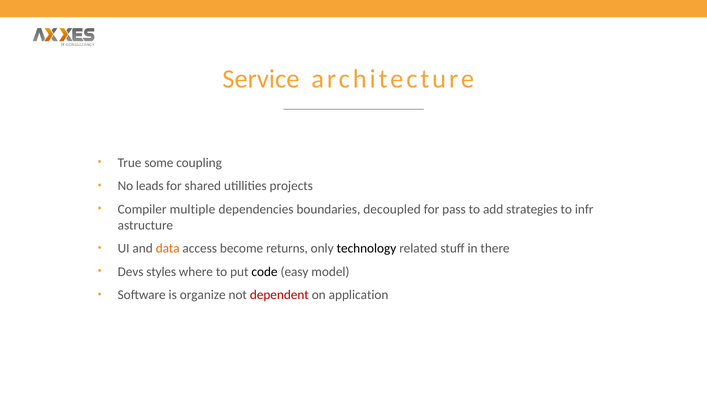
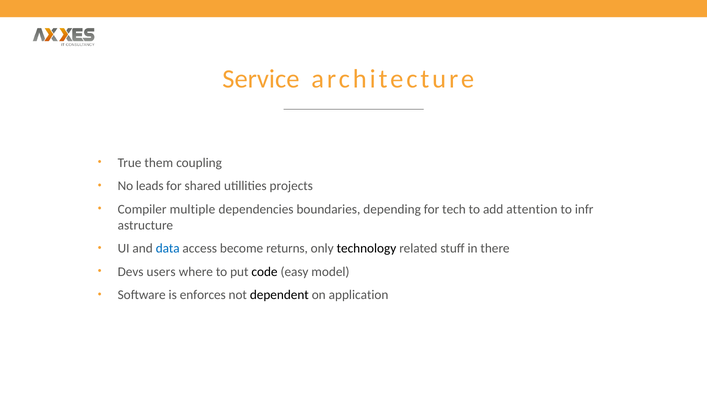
some: some -> them (159, 163)
decoupled: decoupled -> depending (392, 209)
pass: pass -> tech (454, 209)
strategies: strategies -> attention (532, 209)
data colour: orange -> blue (168, 248)
styles: styles -> users (161, 272)
organize: organize -> enforces (203, 295)
dependent colour: red -> black (279, 295)
